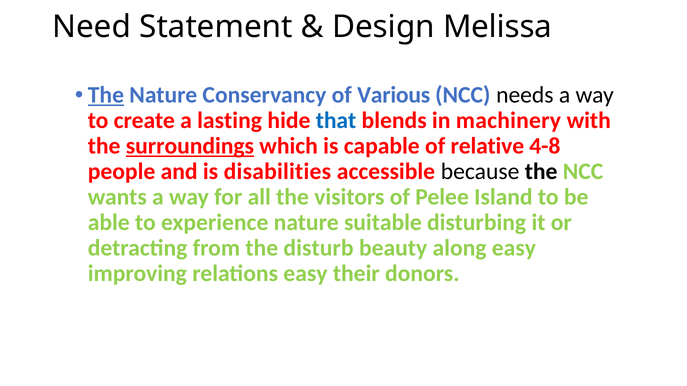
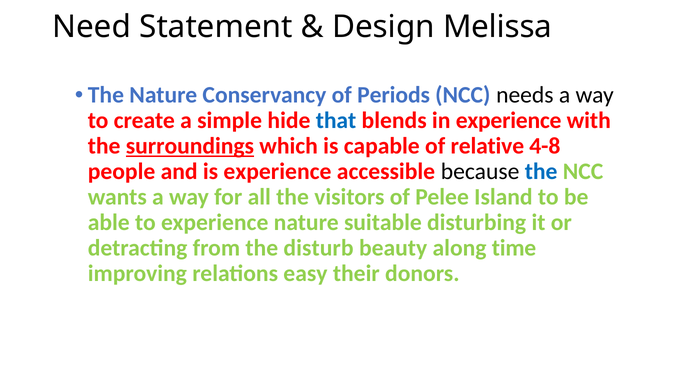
The underline: present -> none (106, 95)
Various: Various -> Periods (394, 95)
lasting: lasting -> simple (230, 121)
in machinery: machinery -> experience (509, 121)
is disabilities: disabilities -> experience (277, 172)
the colour: black -> blue (541, 172)
along easy: easy -> time (514, 248)
